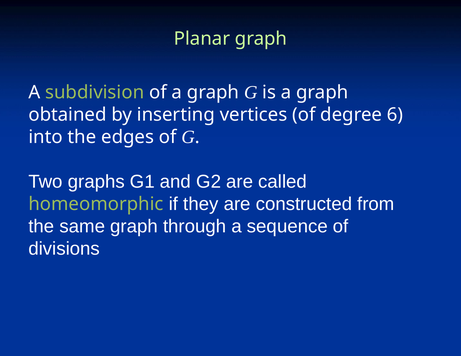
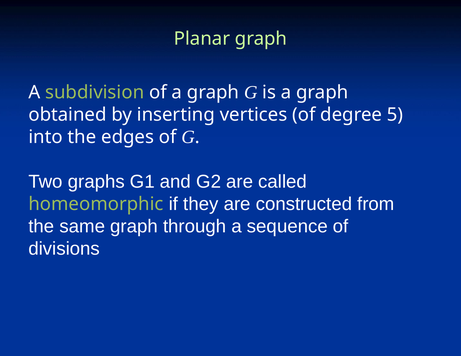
6: 6 -> 5 (395, 115)
